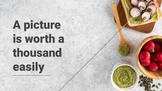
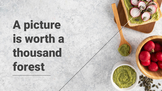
easily: easily -> forest (29, 67)
